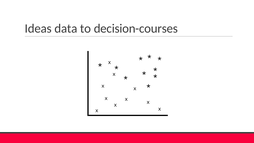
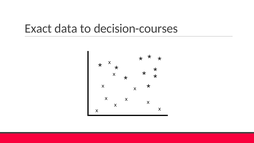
Ideas: Ideas -> Exact (38, 28)
